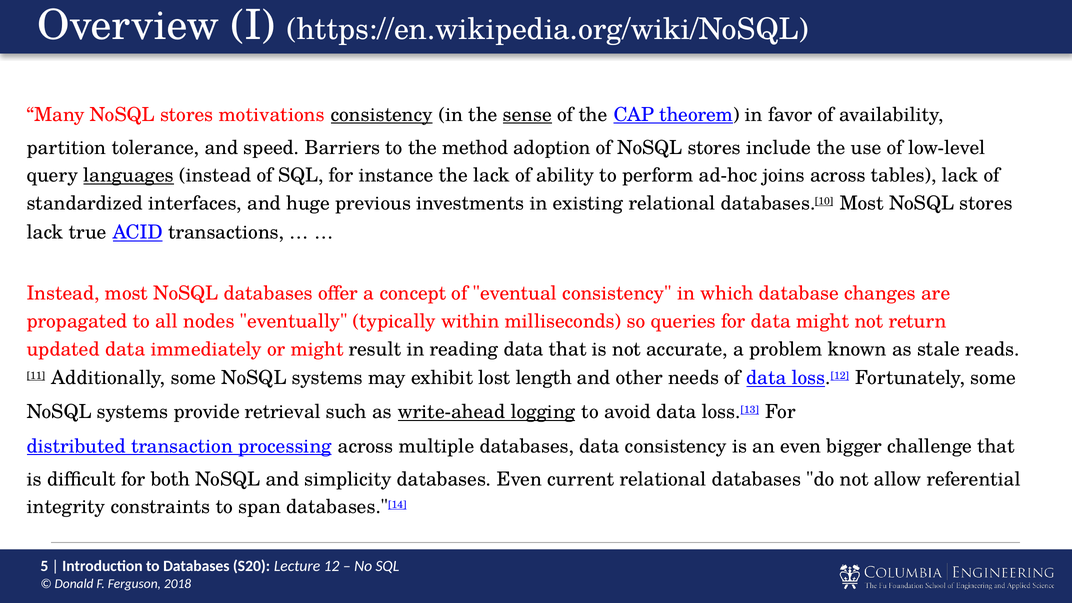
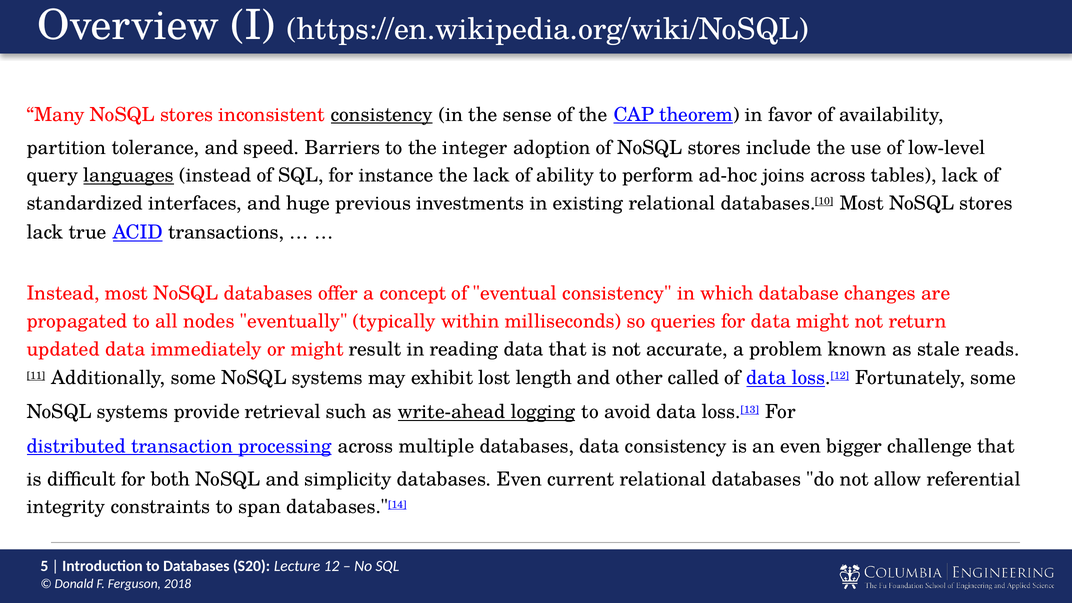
motivations: motivations -> inconsistent (272, 115)
sense underline: present -> none (527, 115)
method: method -> integer (475, 148)
needs: needs -> called (694, 378)
